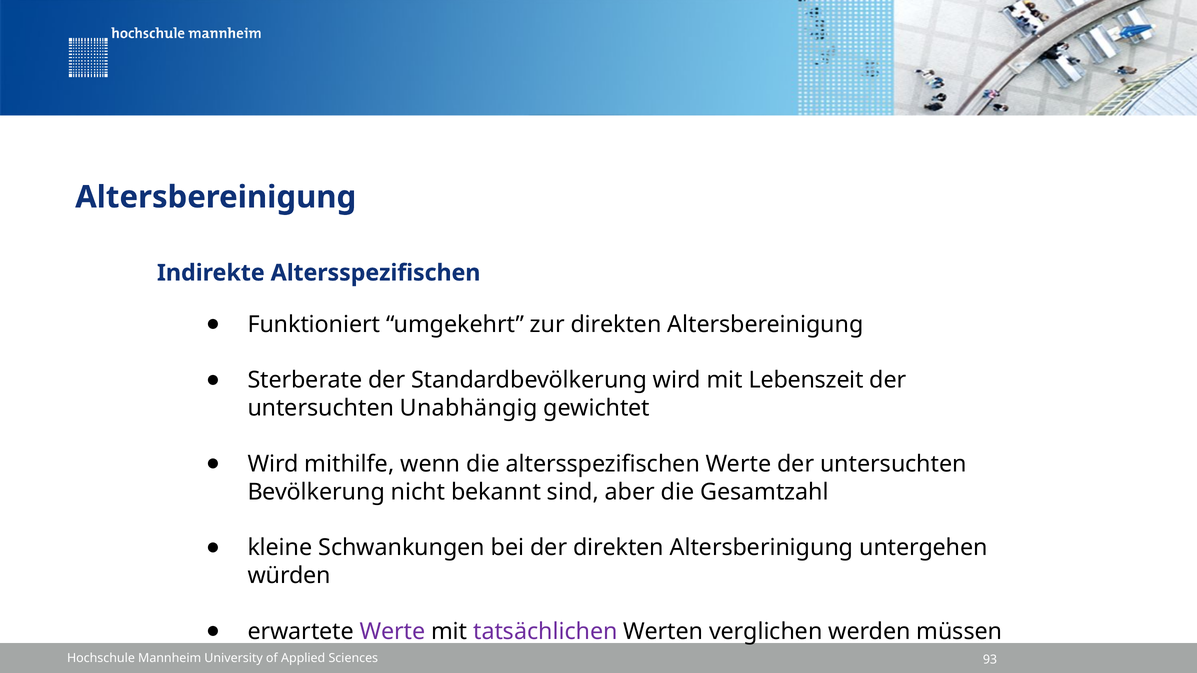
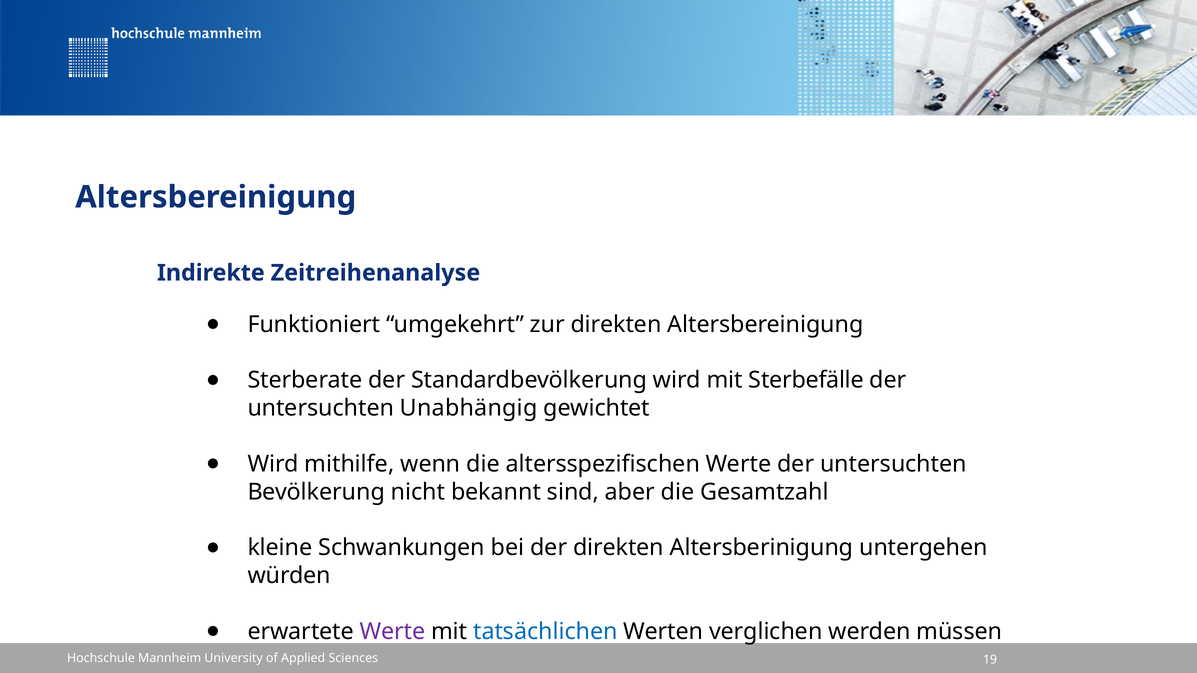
Indirekte Altersspezifischen: Altersspezifischen -> Zeitreihenanalyse (375, 273)
Lebenszeit: Lebenszeit -> Sterbefälle (806, 380)
tatsächlichen colour: purple -> blue (545, 632)
93: 93 -> 19 (990, 660)
